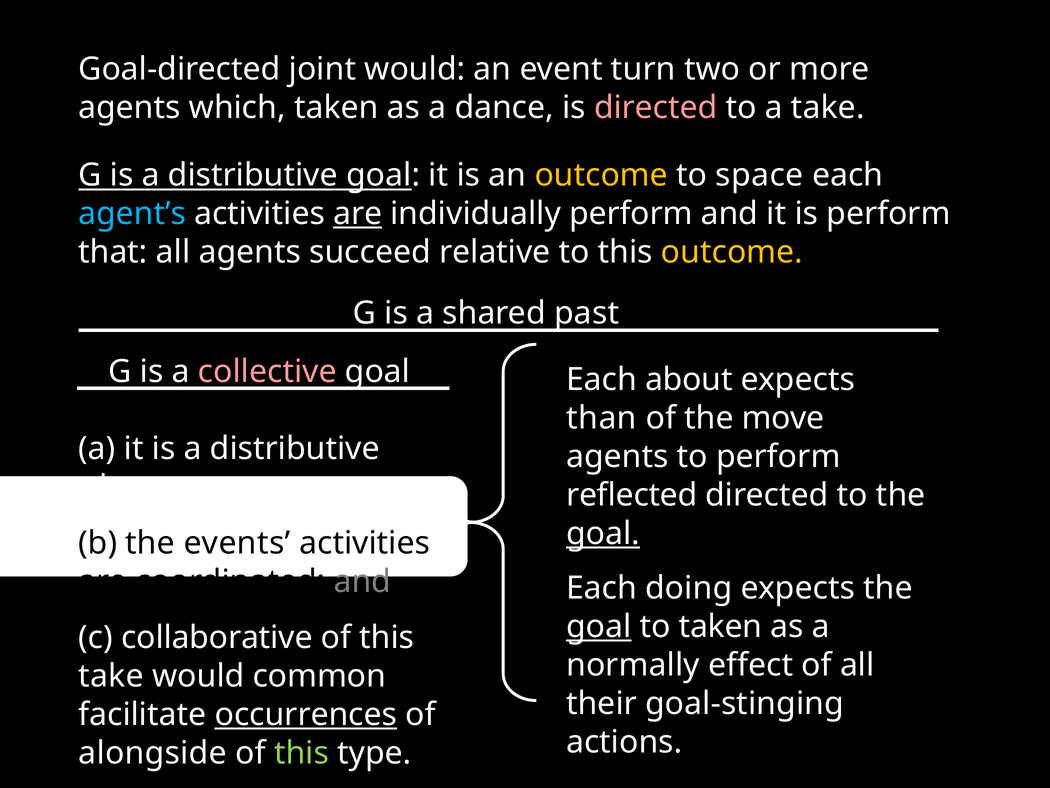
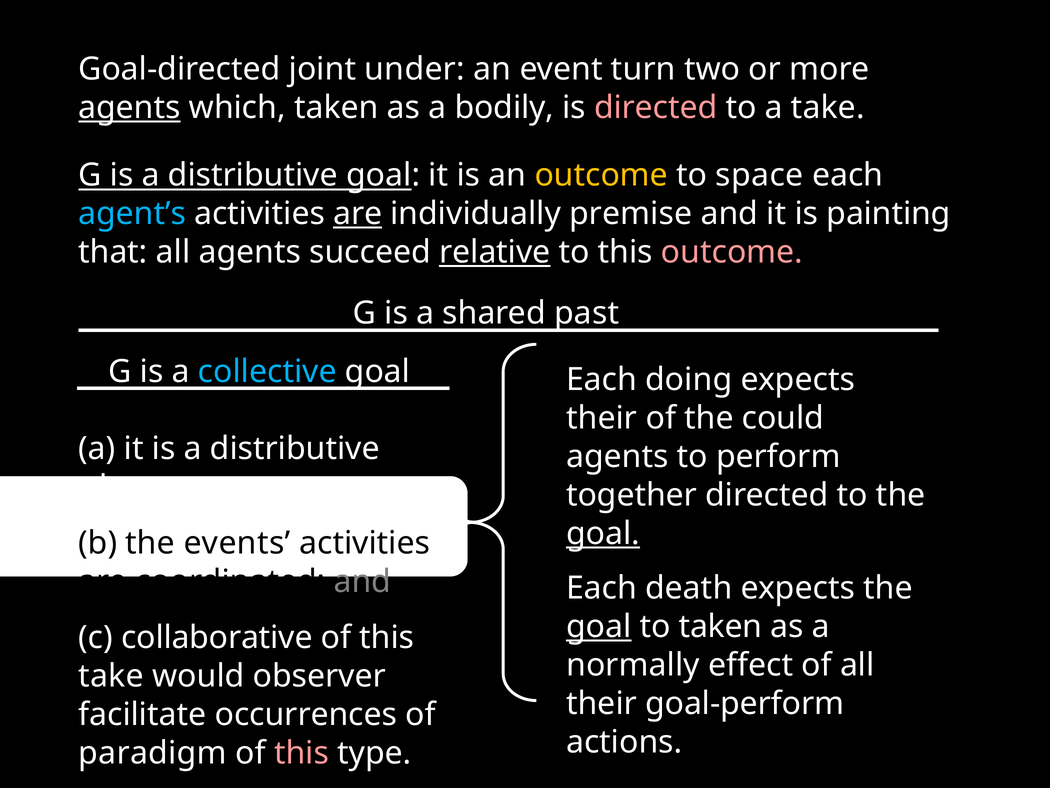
joint would: would -> under (415, 69)
agents underline: none -> present (129, 108)
dance: dance -> bodily (504, 108)
individually perform: perform -> premise (631, 213)
is perform: perform -> painting (889, 213)
relative underline: none -> present (495, 252)
outcome colour: yellow -> pink (732, 252)
collective colour: pink -> light blue (267, 371)
about: about -> doing (689, 379)
than: than -> their (602, 418)
move: move -> could (783, 418)
reﬂected: reﬂected -> together (632, 495)
doing: doing -> death (689, 588)
common: common -> observer (319, 676)
goal-stinging: goal-stinging -> goal-perform (745, 703)
occurrences underline: present -> none (306, 714)
alongside: alongside -> paradigm (153, 753)
this colour: light green -> pink (301, 753)
